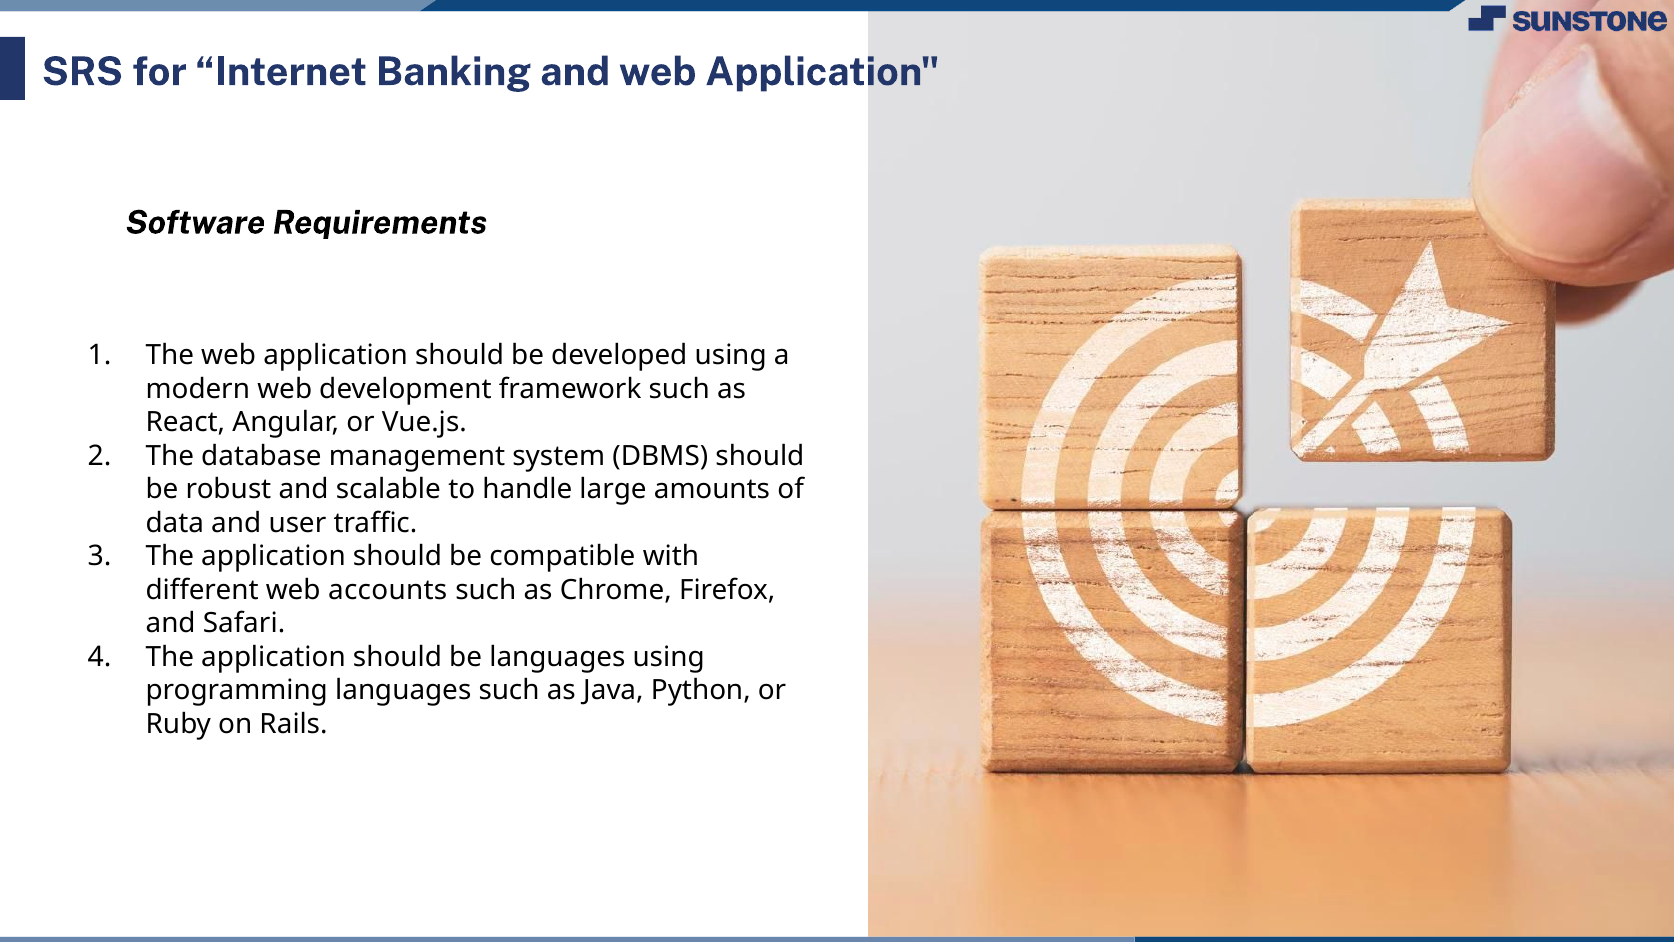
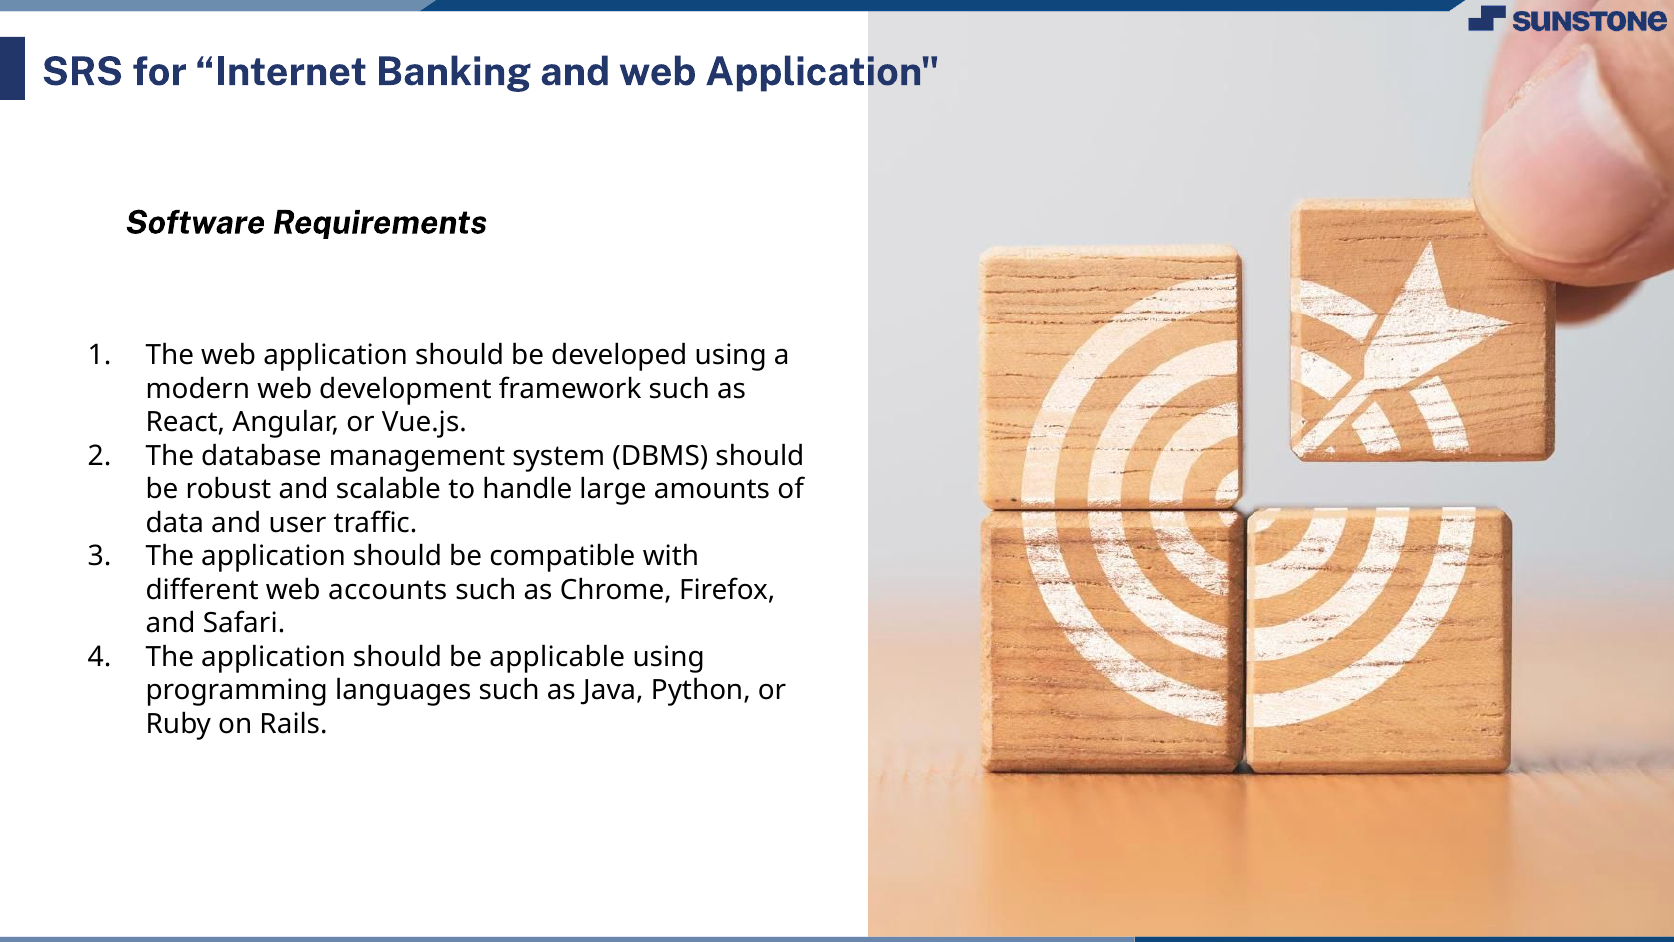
be languages: languages -> applicable (557, 657)
